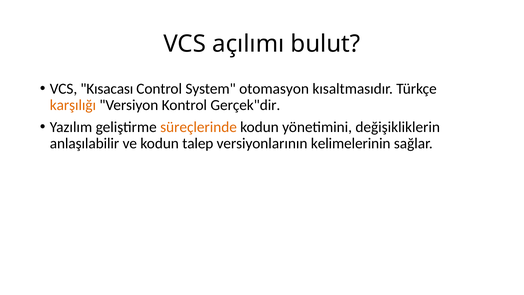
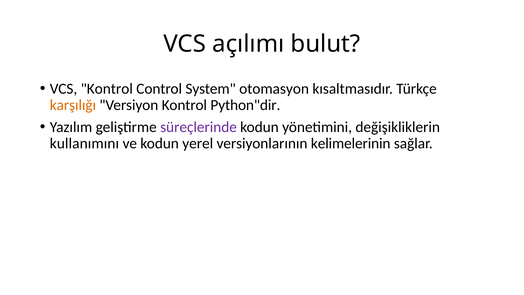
VCS Kısacası: Kısacası -> Kontrol (107, 89)
Gerçek"dir: Gerçek"dir -> Python"dir (245, 105)
süreçlerinde colour: orange -> purple (199, 127)
anlaşılabilir: anlaşılabilir -> kullanımını (84, 143)
talep: talep -> yerel (198, 143)
